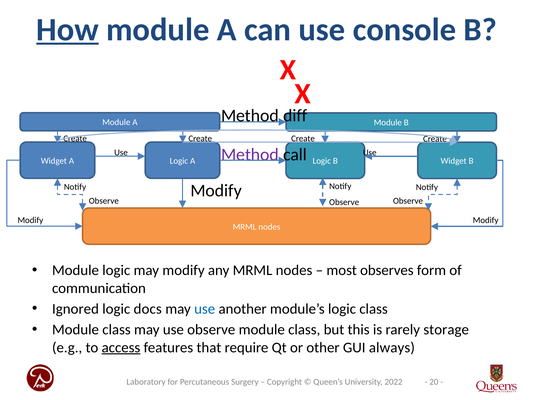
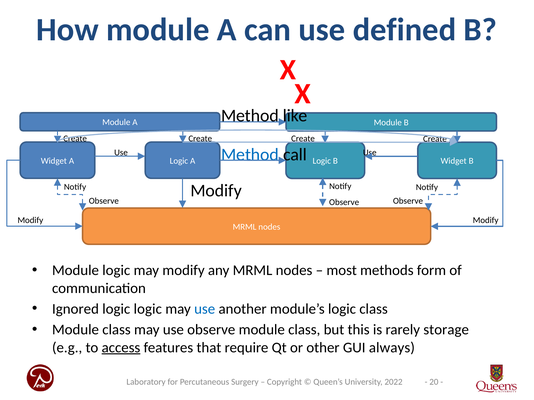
How underline: present -> none (67, 30)
console: console -> defined (404, 30)
diff: diff -> like (295, 116)
Method colour: purple -> blue (250, 155)
observes: observes -> methods (387, 271)
logic docs: docs -> logic (148, 309)
